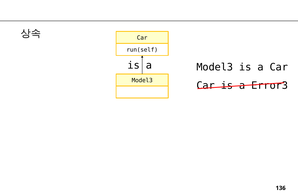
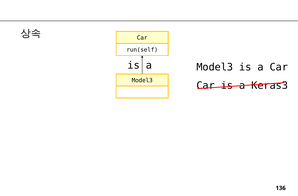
Error3: Error3 -> Keras3 (270, 86)
